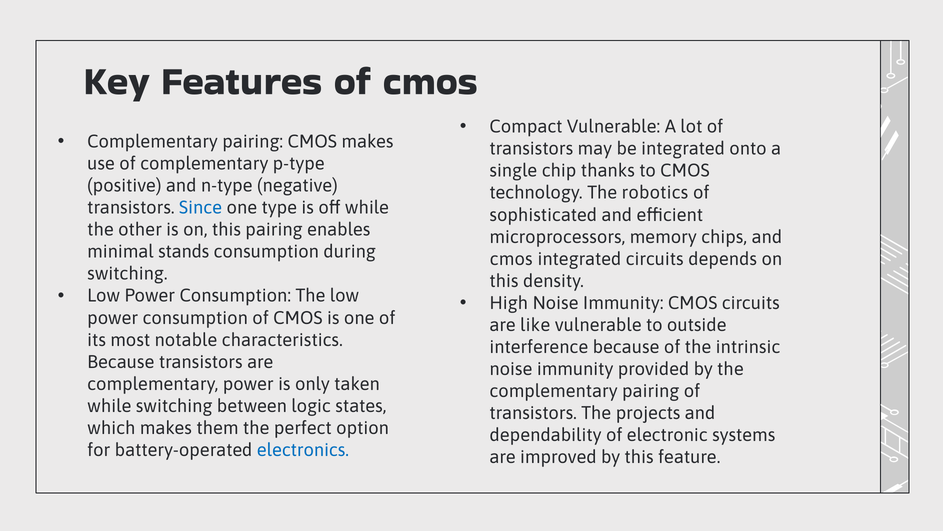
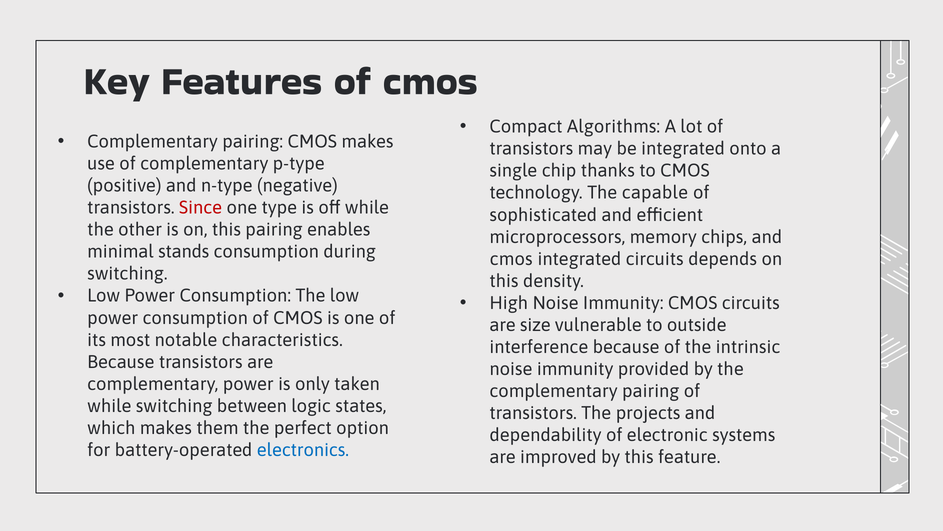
Compact Vulnerable: Vulnerable -> Algorithms (614, 127)
robotics: robotics -> capable (655, 193)
Since colour: blue -> red (201, 208)
like: like -> size (535, 325)
